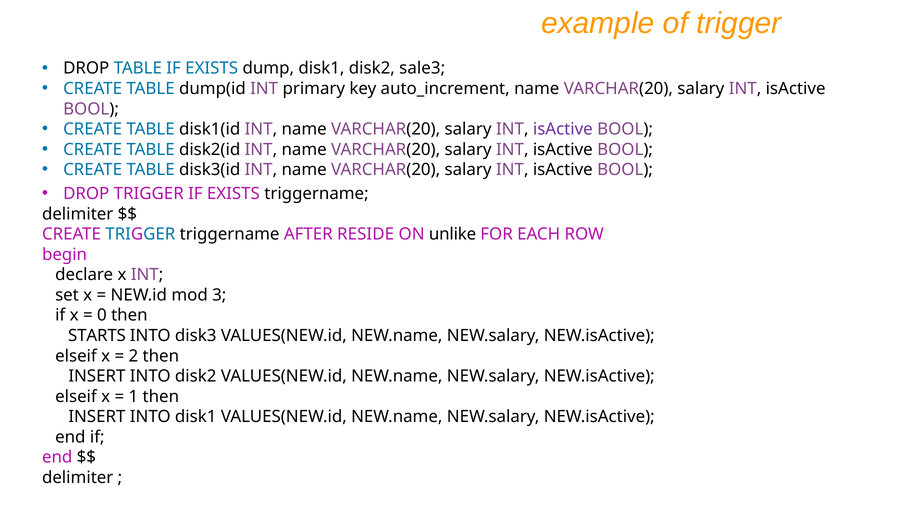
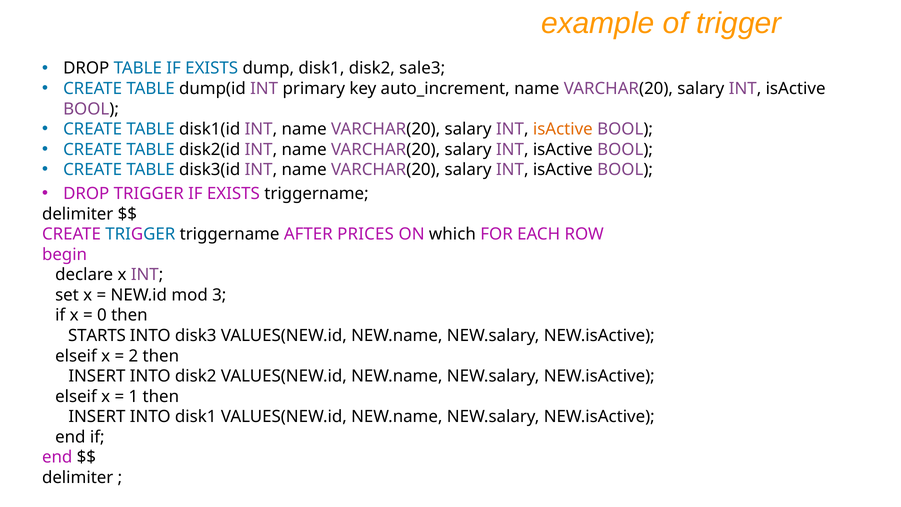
isActive colour: purple -> orange (563, 129)
RESIDE: RESIDE -> PRICES (366, 234)
unlike: unlike -> which (452, 234)
